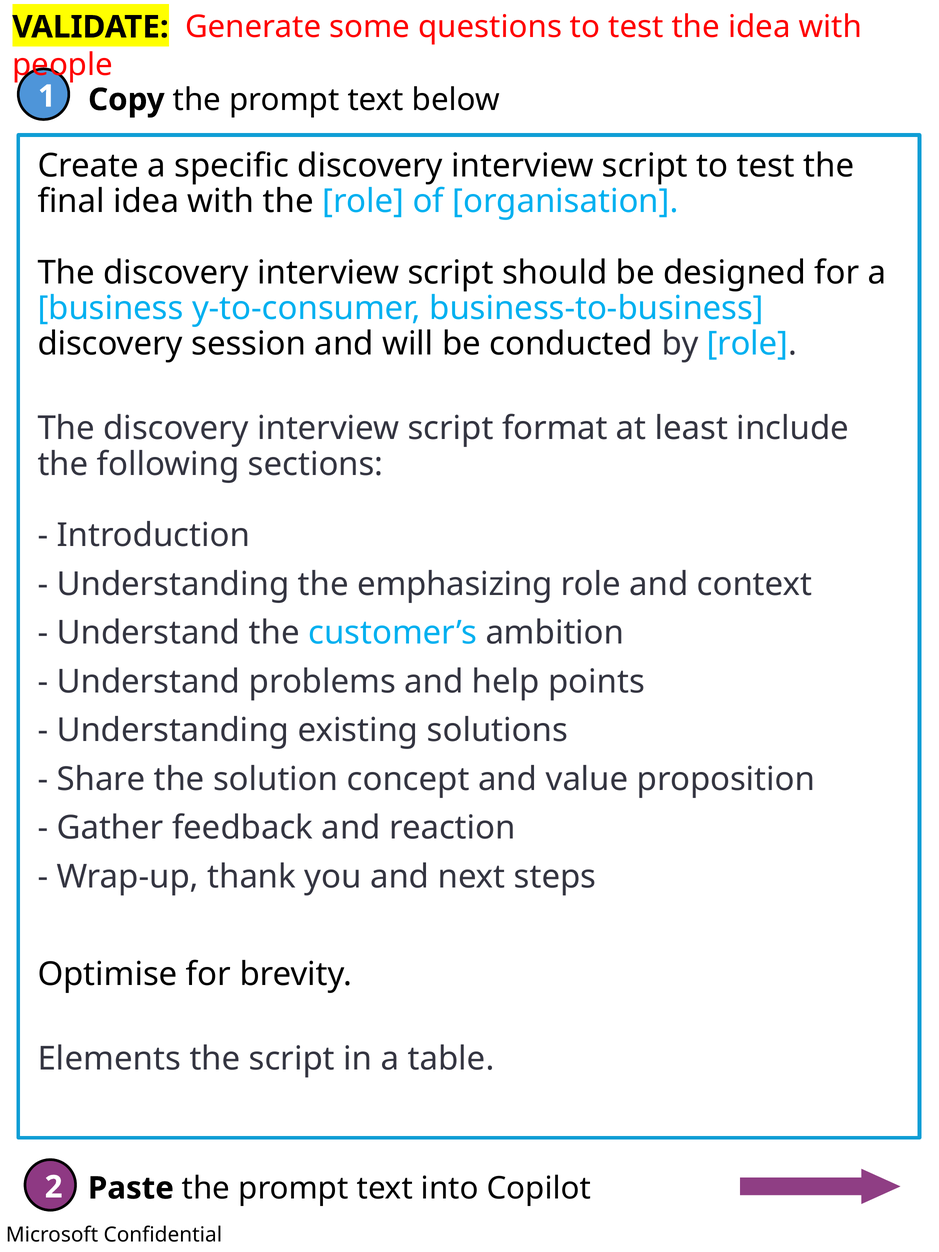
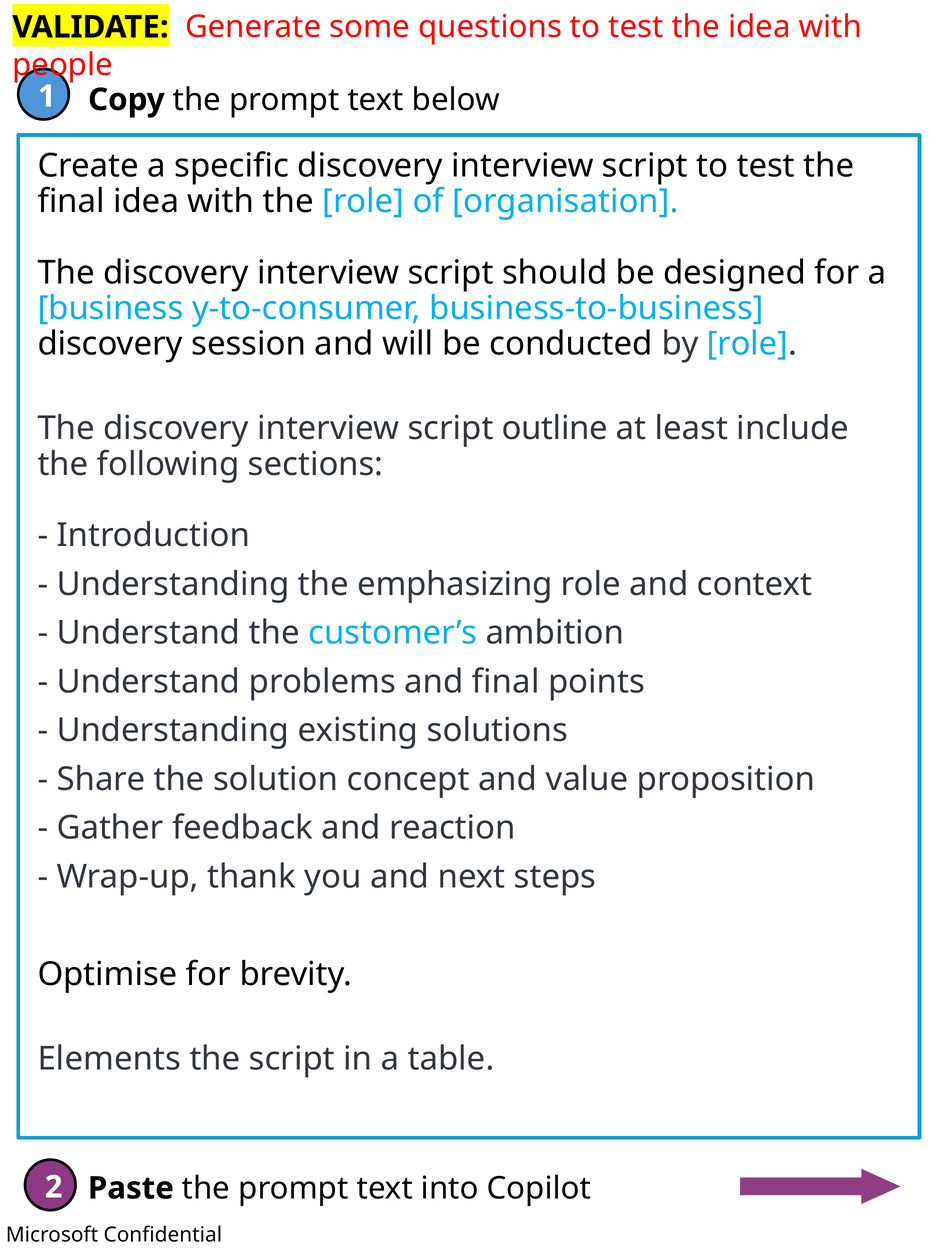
format: format -> outline (555, 429)
and help: help -> final (506, 682)
